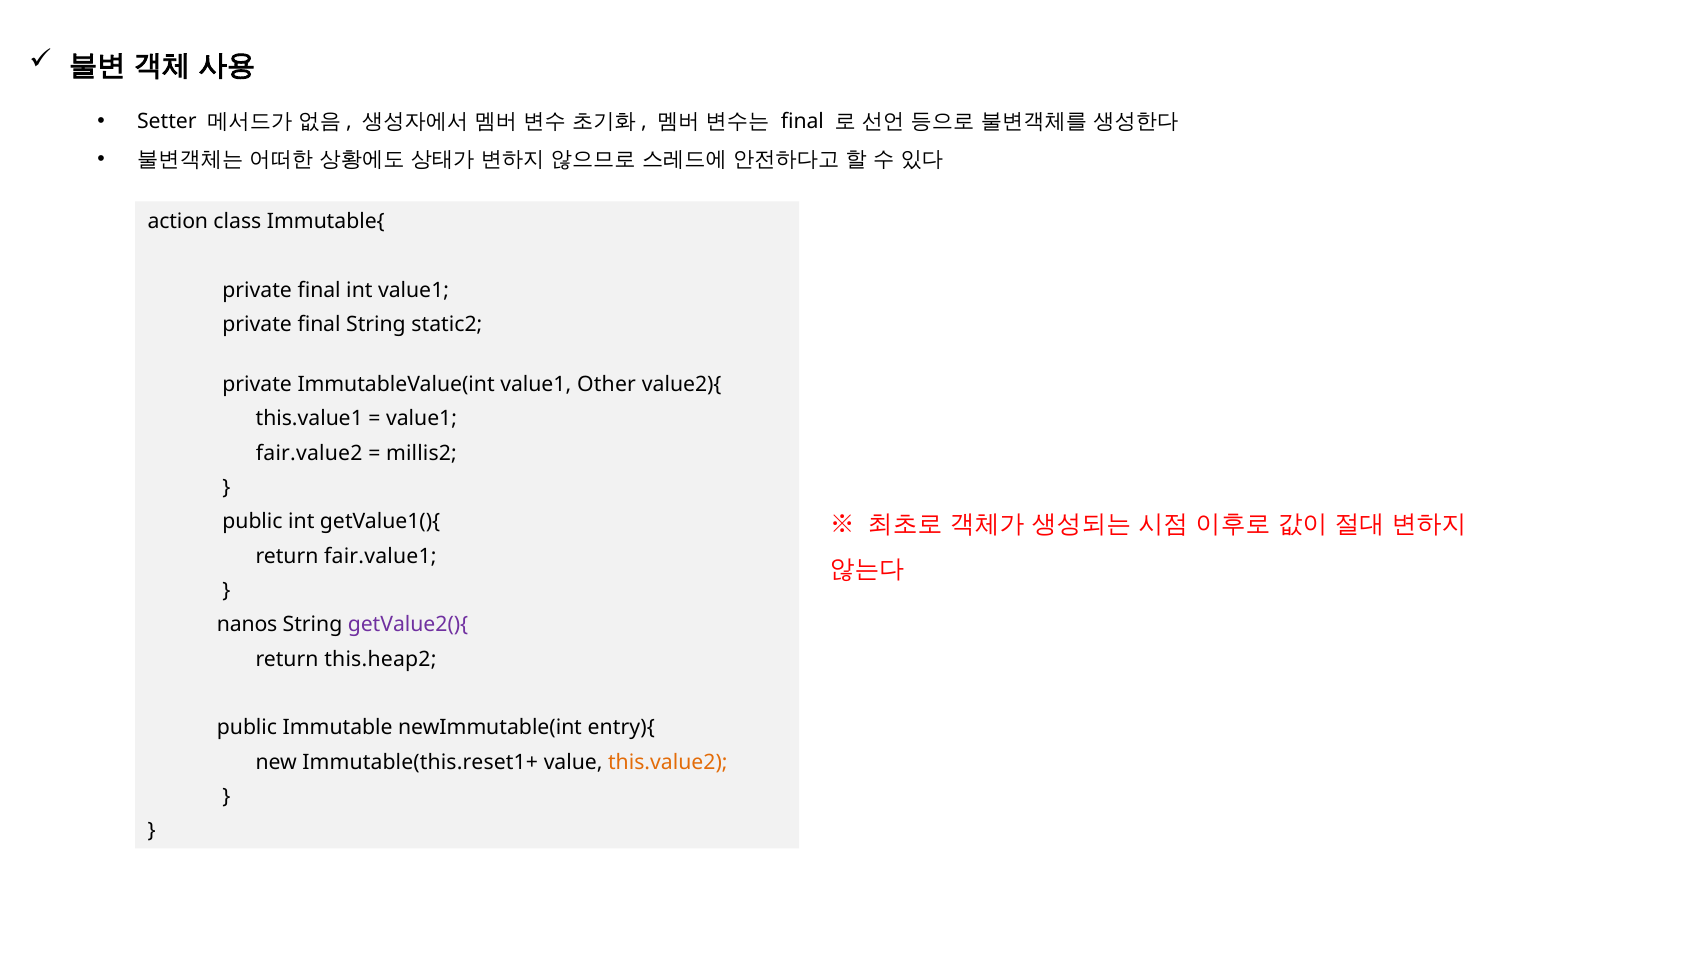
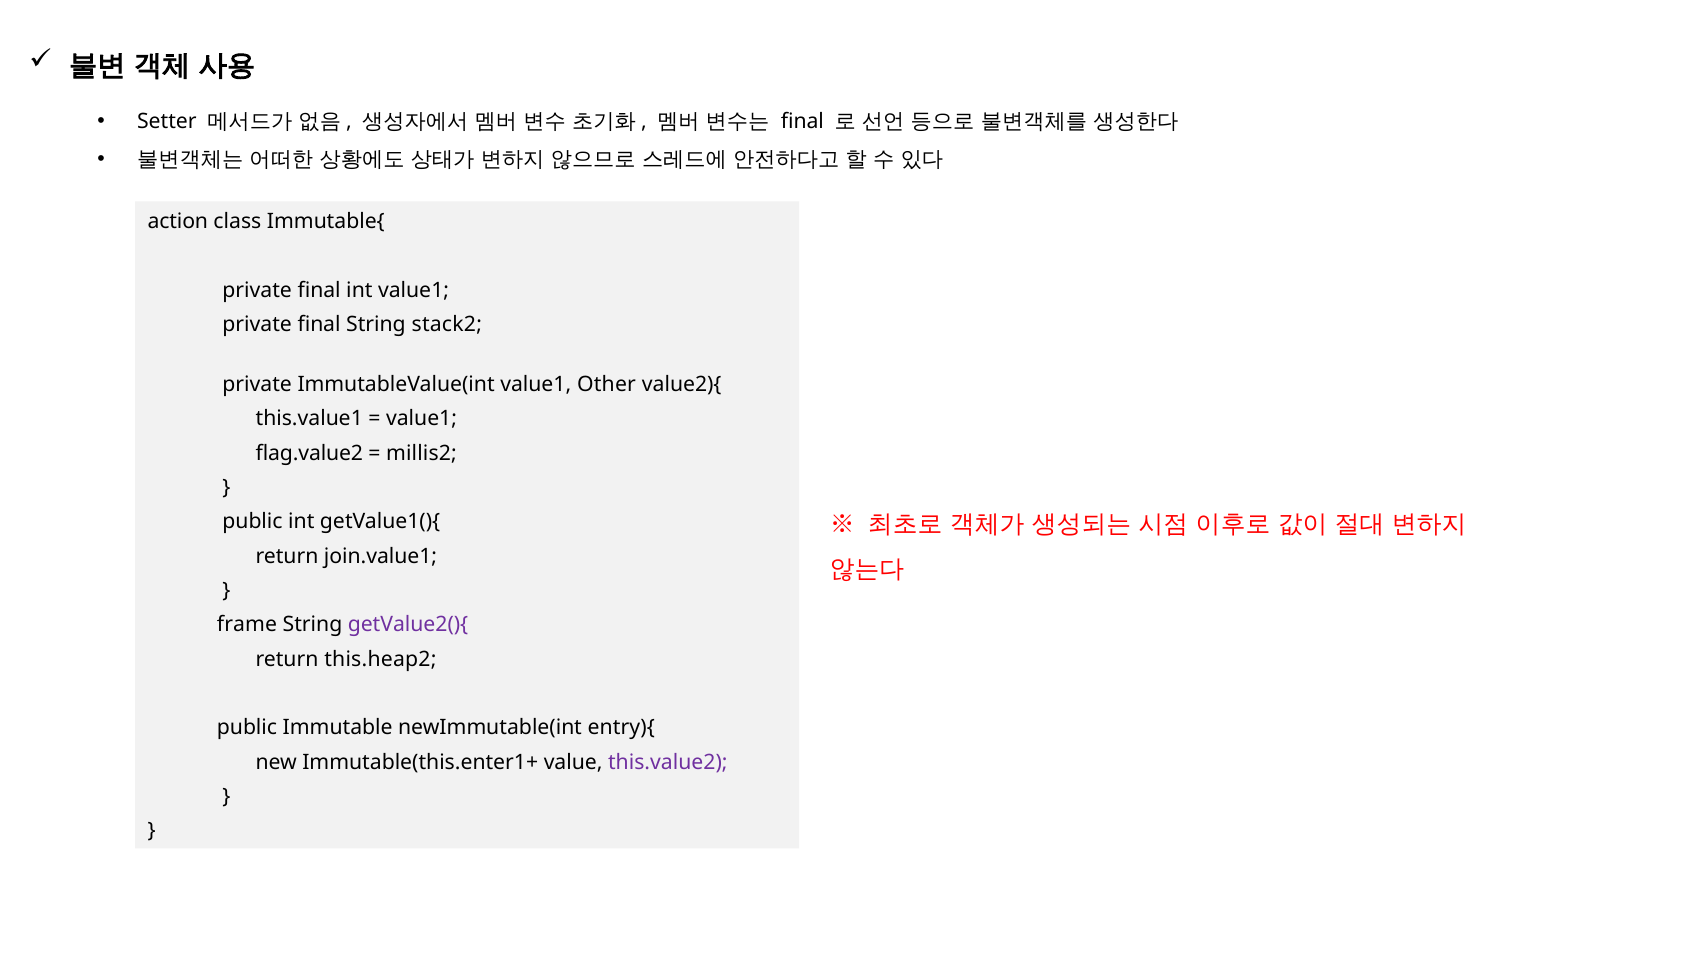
static2: static2 -> stack2 (447, 325)
fair.value2: fair.value2 -> flag.value2 (309, 453)
fair.value1: fair.value1 -> join.value1 (381, 556)
nanos: nanos -> frame (247, 625)
Immutable(this.reset1+: Immutable(this.reset1+ -> Immutable(this.enter1+ (420, 762)
this.value2 colour: orange -> purple (668, 762)
